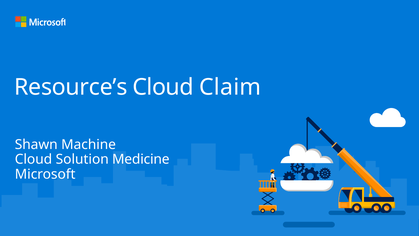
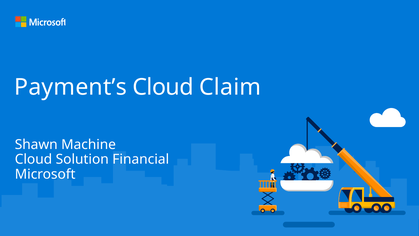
Resource’s: Resource’s -> Payment’s (71, 87)
Medicine: Medicine -> Financial (141, 159)
